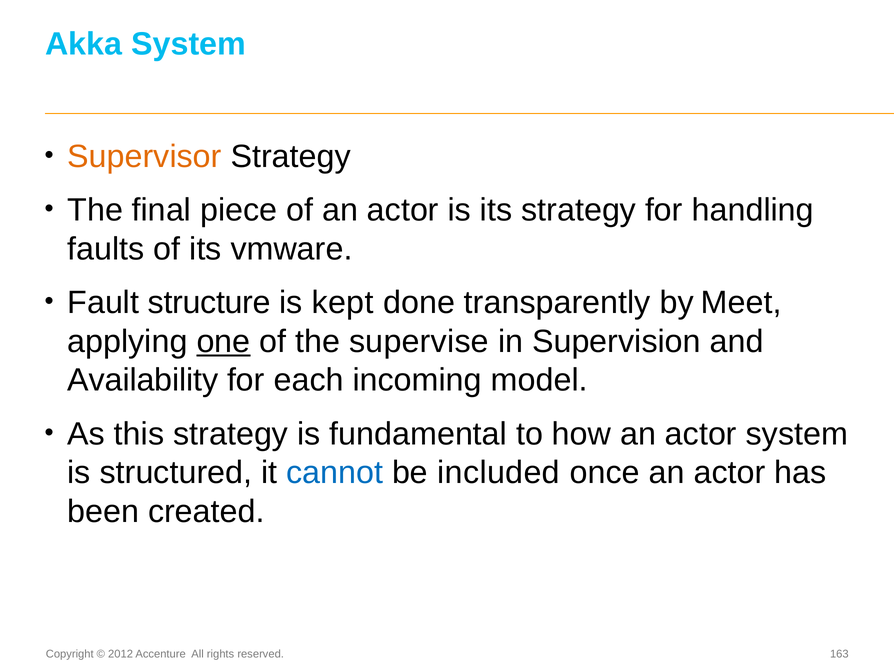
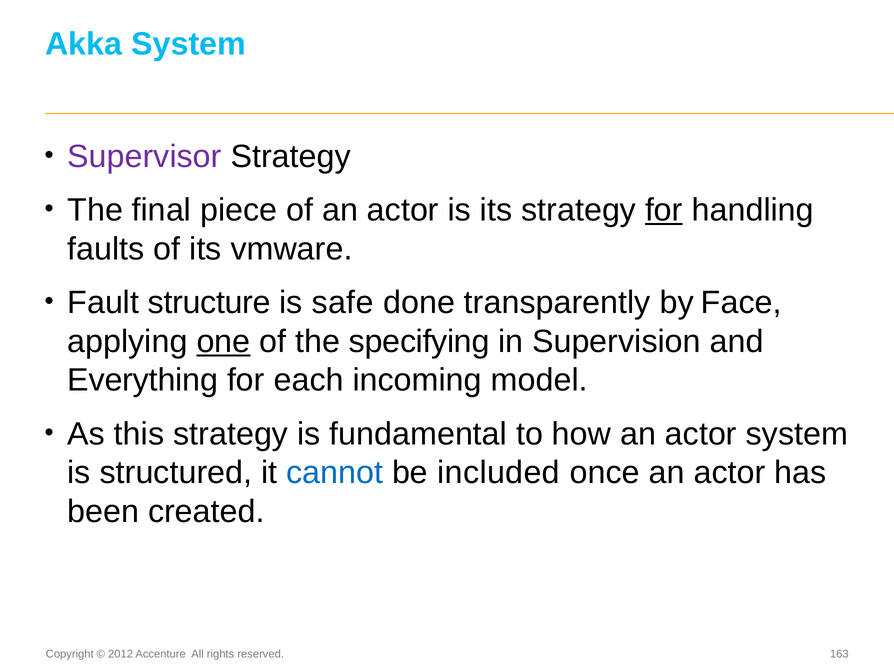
Supervisor colour: orange -> purple (144, 157)
for underline: none -> present (664, 210)
kept: kept -> safe (343, 303)
Meet: Meet -> Face (741, 303)
supervise: supervise -> specifying (419, 342)
Availability: Availability -> Everything (143, 381)
